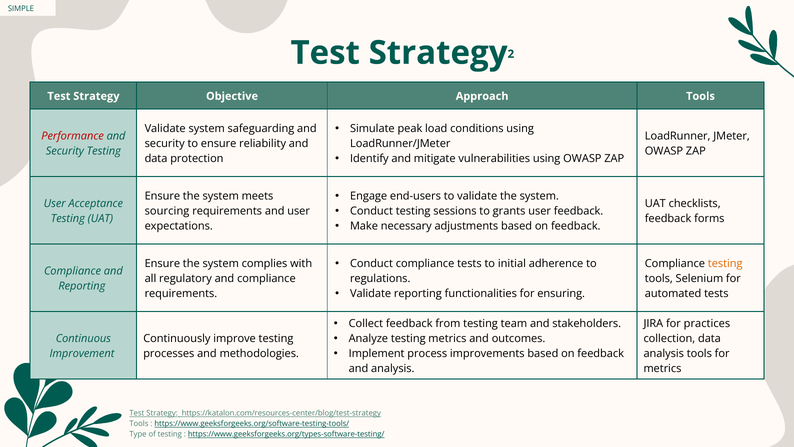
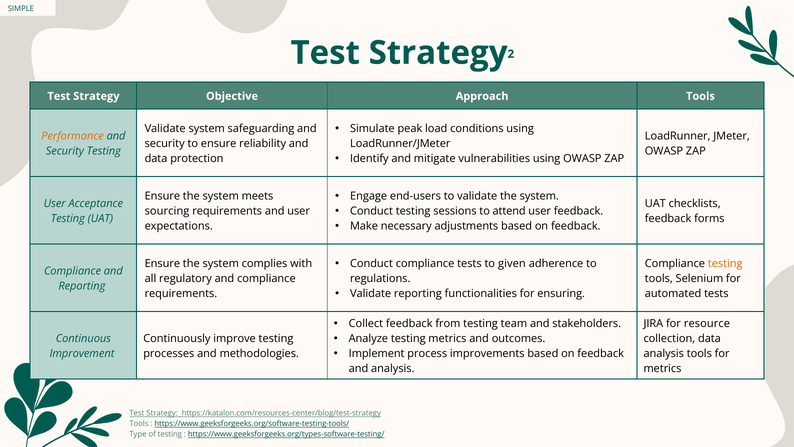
Performance colour: red -> orange (73, 136)
grants: grants -> attend (509, 211)
initial: initial -> given (512, 263)
practices: practices -> resource (707, 323)
